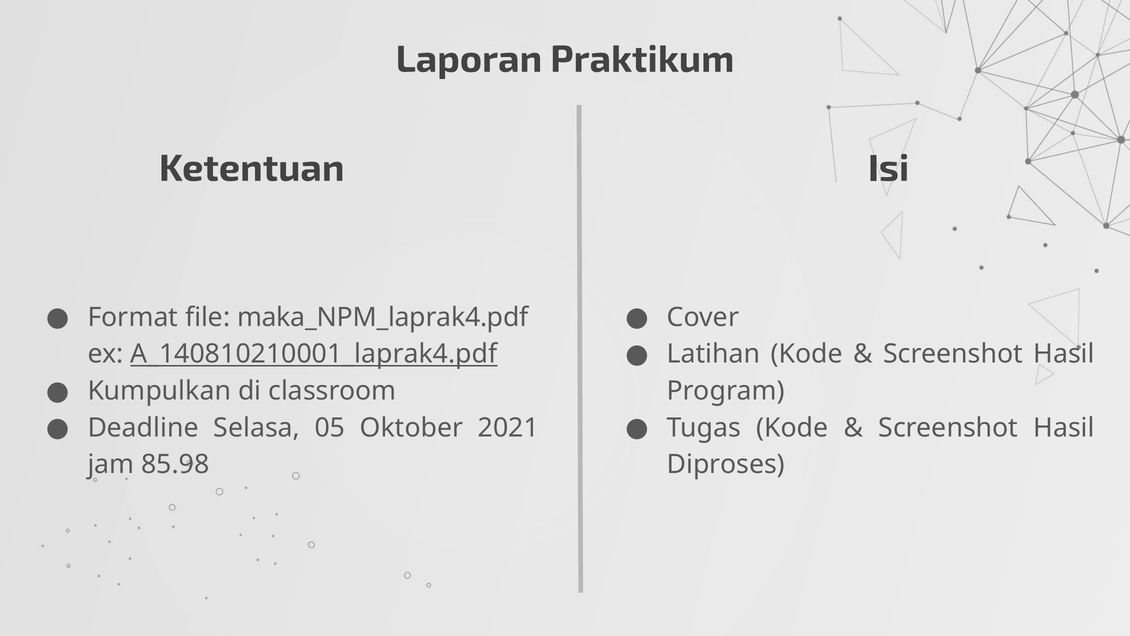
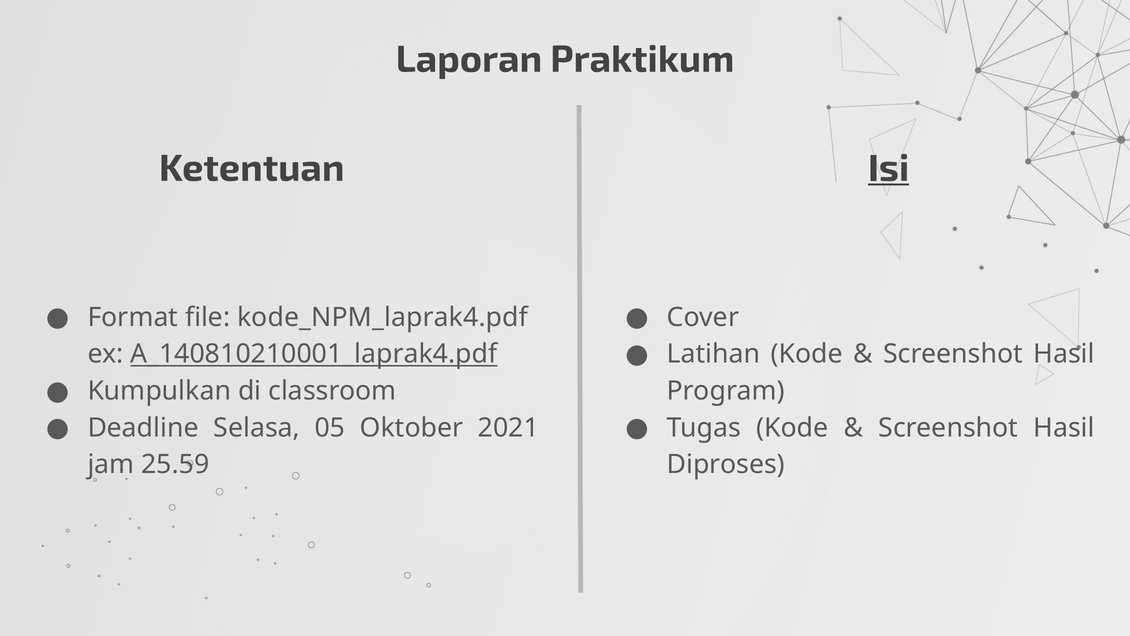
Isi underline: none -> present (889, 168)
maka_NPM_laprak4.pdf: maka_NPM_laprak4.pdf -> kode_NPM_laprak4.pdf (383, 317)
85.98: 85.98 -> 25.59 (175, 464)
